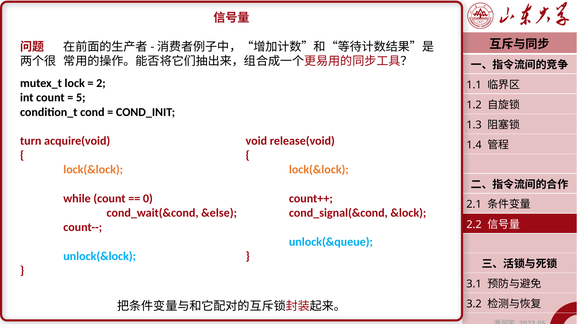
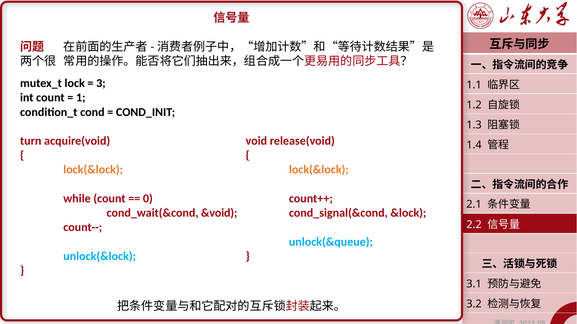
2: 2 -> 3 (101, 83)
5: 5 -> 1 (81, 98)
&else: &else -> &void (219, 213)
